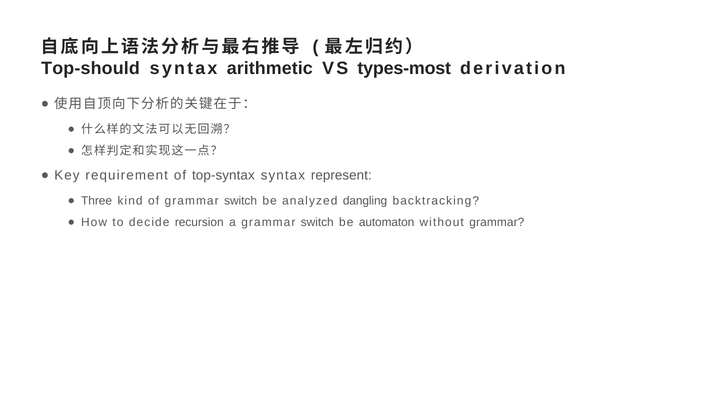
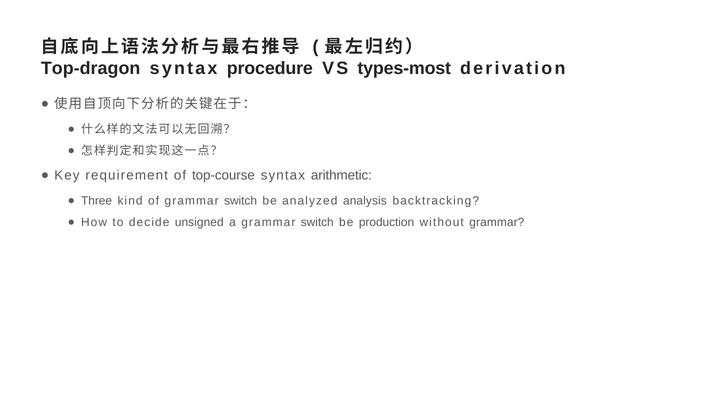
Top-should: Top-should -> Top-dragon (91, 68)
arithmetic: arithmetic -> procedure (270, 68)
top-syntax: top-syntax -> top-course (223, 175)
represent: represent -> arithmetic (341, 175)
dangling: dangling -> analysis (365, 201)
recursion: recursion -> unsigned (199, 222)
automaton: automaton -> production (387, 222)
